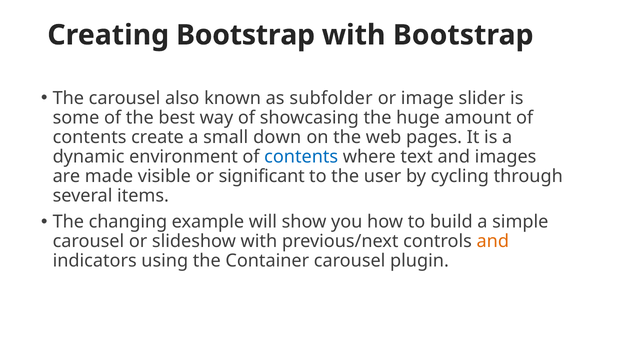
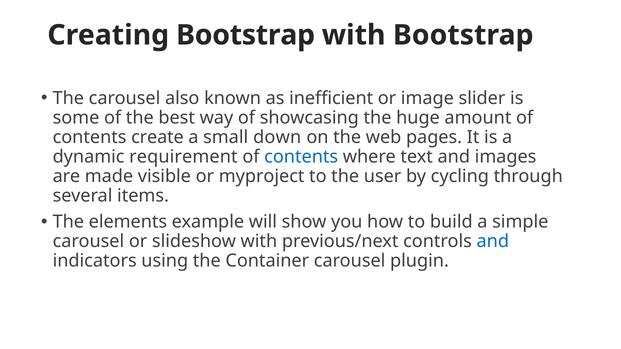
subfolder: subfolder -> inefficient (331, 98)
environment: environment -> requirement (183, 157)
significant: significant -> myproject (262, 176)
changing: changing -> elements (128, 222)
and colour: orange -> blue (493, 242)
